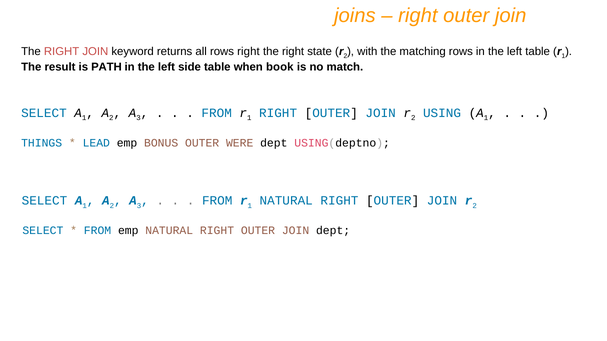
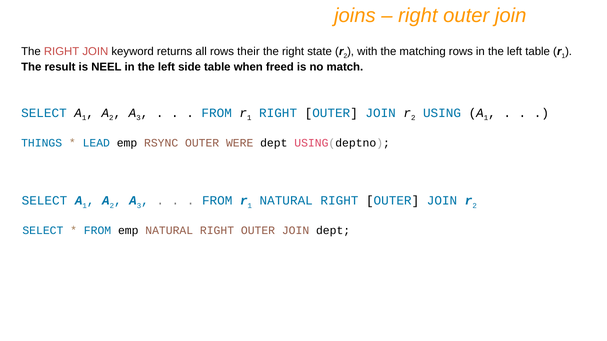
rows right: right -> their (248, 52)
PATH: PATH -> NEEL (106, 67)
book: book -> freed (280, 67)
BONUS: BONUS -> RSYNC (161, 143)
